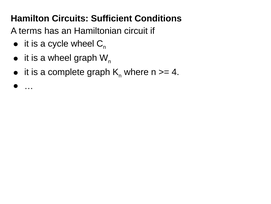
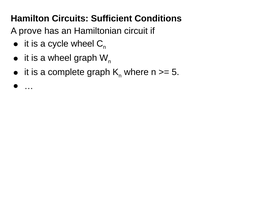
terms: terms -> prove (30, 31)
4: 4 -> 5 (175, 72)
